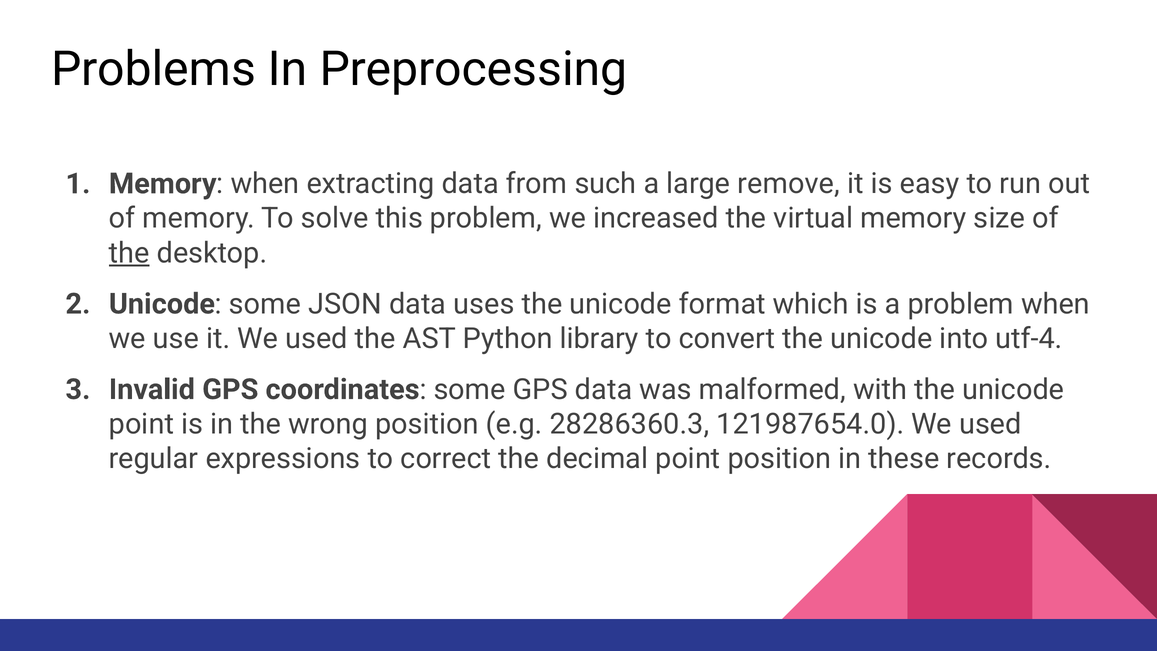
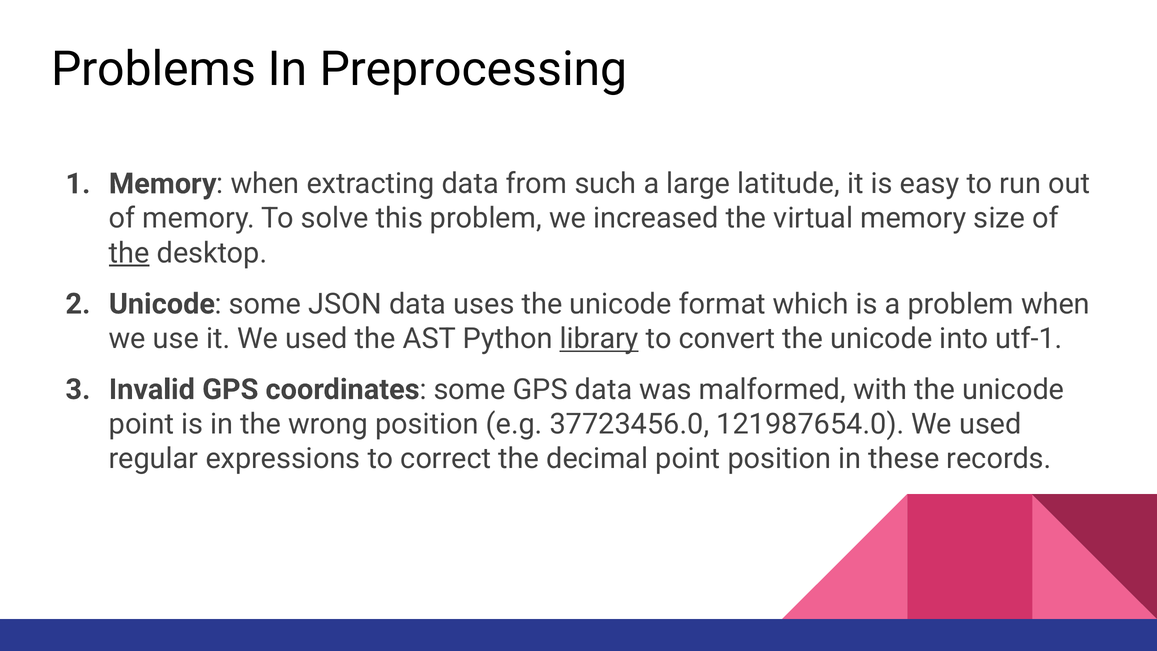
remove: remove -> latitude (789, 184)
library underline: none -> present (599, 339)
utf-4: utf-4 -> utf-1 (1029, 339)
28286360.3: 28286360.3 -> 37723456.0 (629, 424)
